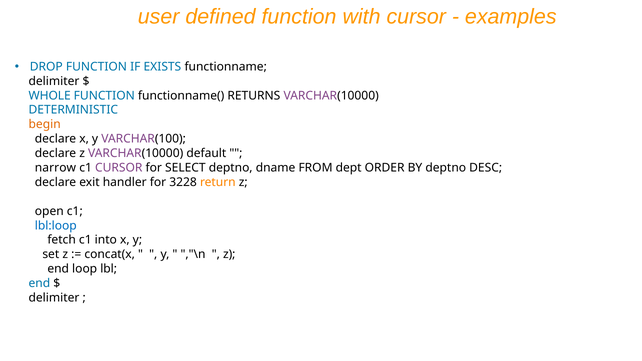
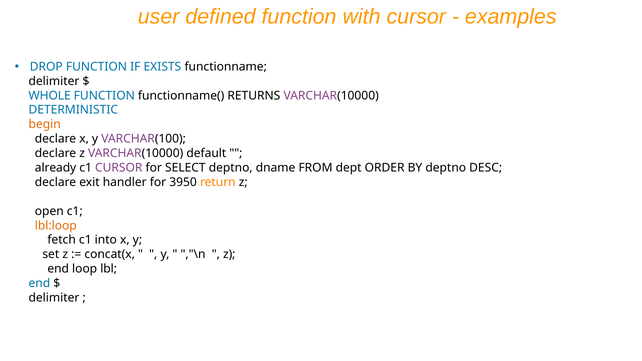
narrow: narrow -> already (56, 168)
3228: 3228 -> 3950 (183, 182)
lbl:loop colour: blue -> orange (56, 226)
